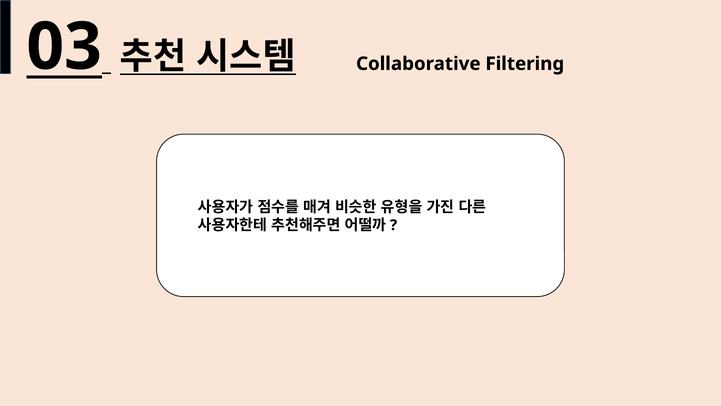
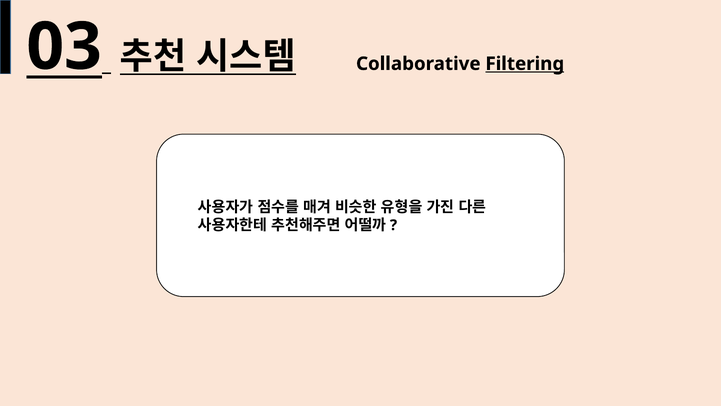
Filtering underline: none -> present (525, 64)
